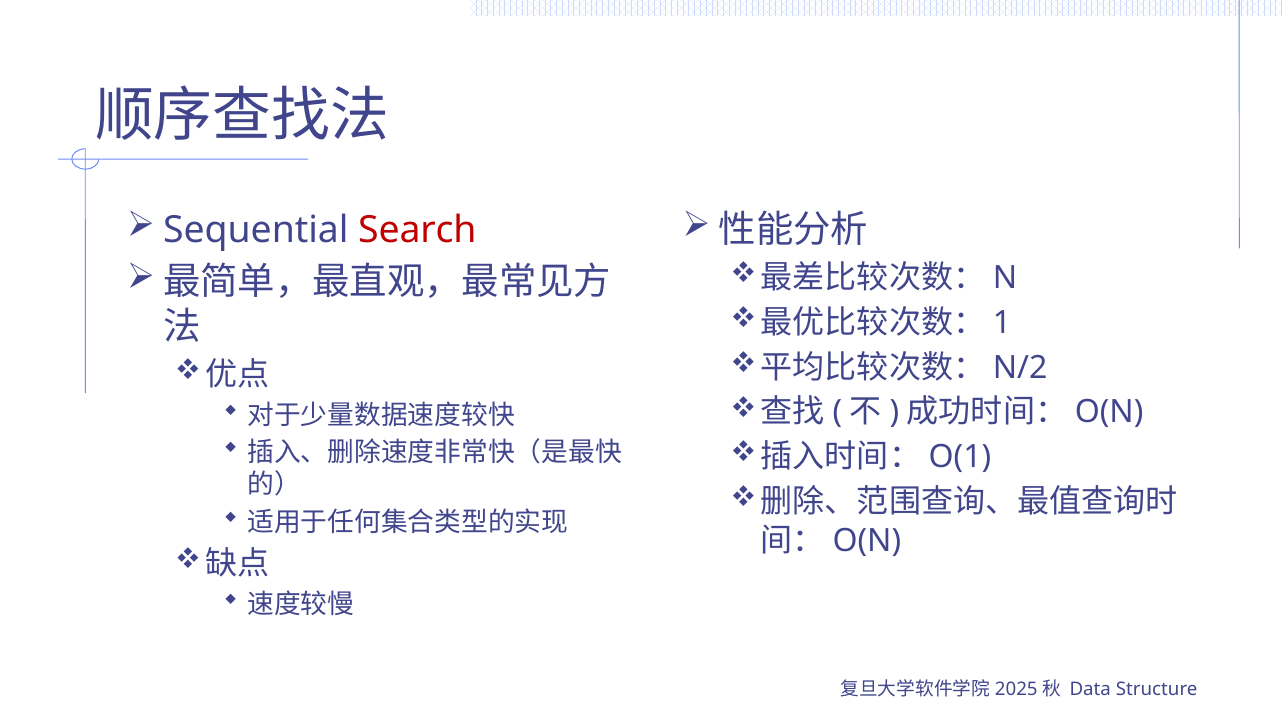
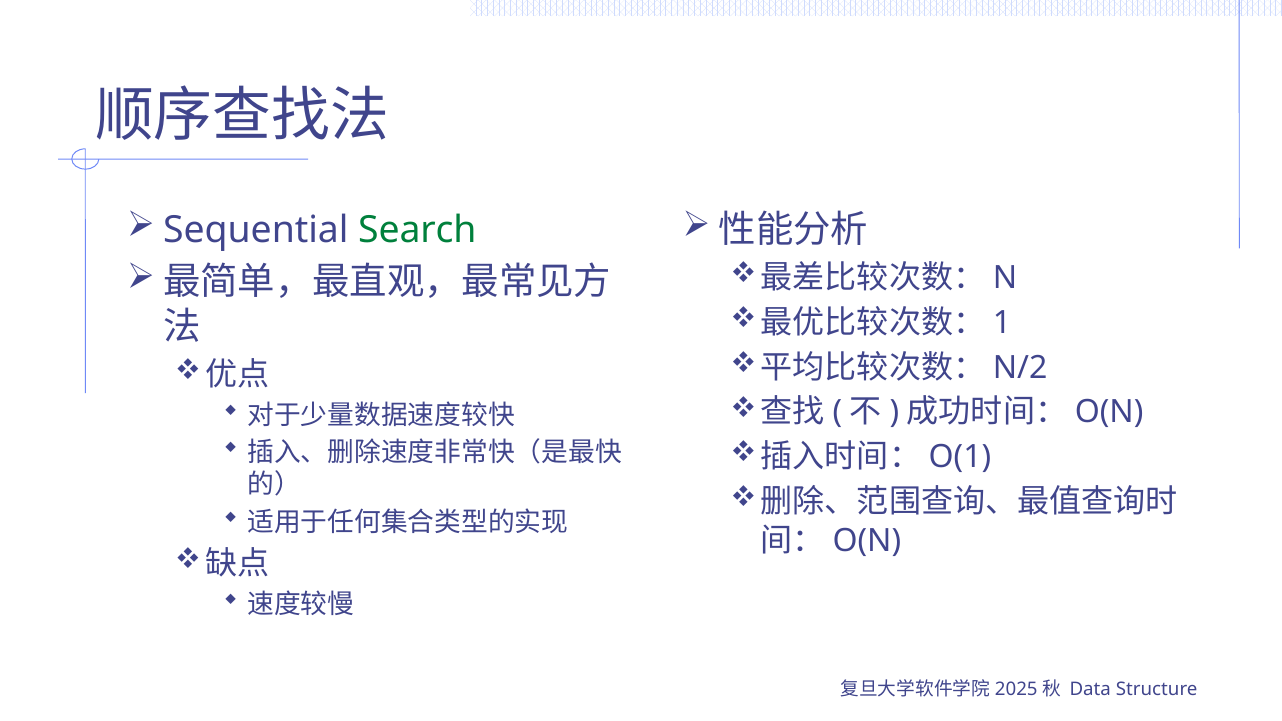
Search colour: red -> green (417, 230)
